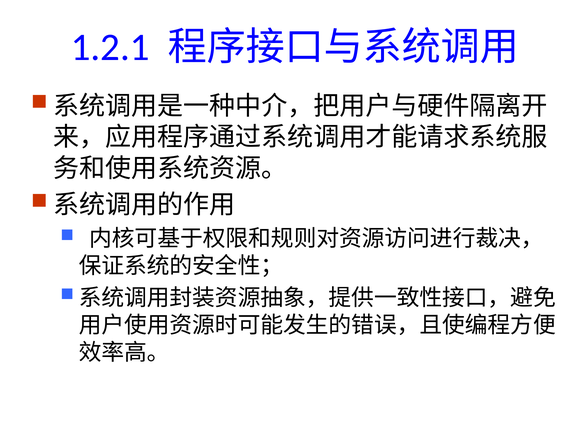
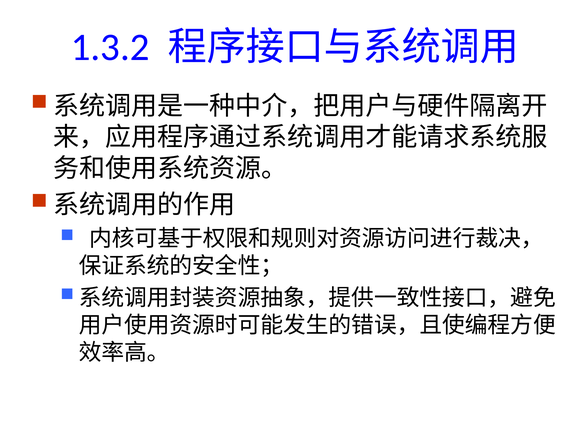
1.2.1: 1.2.1 -> 1.3.2 (110, 47)
